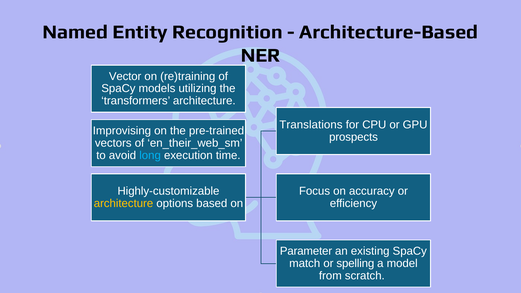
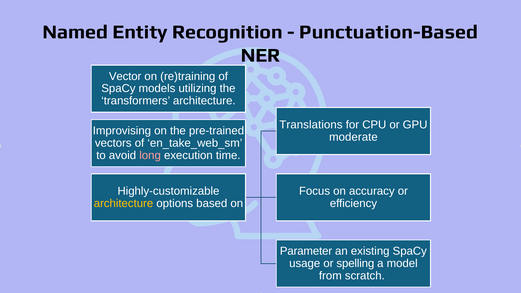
Architecture-Based: Architecture-Based -> Punctuation-Based (389, 32)
prospects: prospects -> moderate (353, 137)
en_their_web_sm: en_their_web_sm -> en_take_web_sm (195, 143)
long colour: light blue -> pink (150, 156)
match: match -> usage (305, 264)
